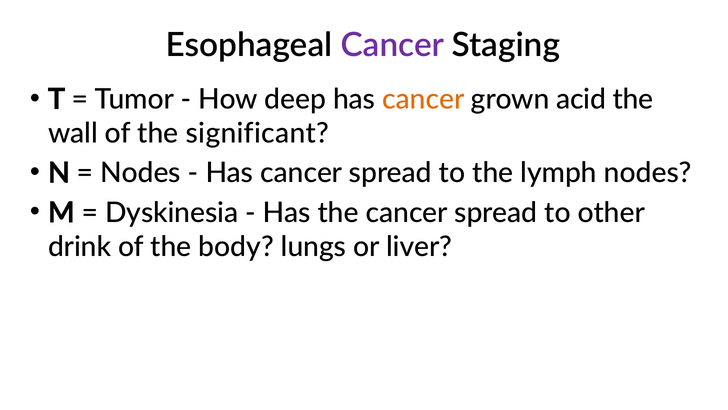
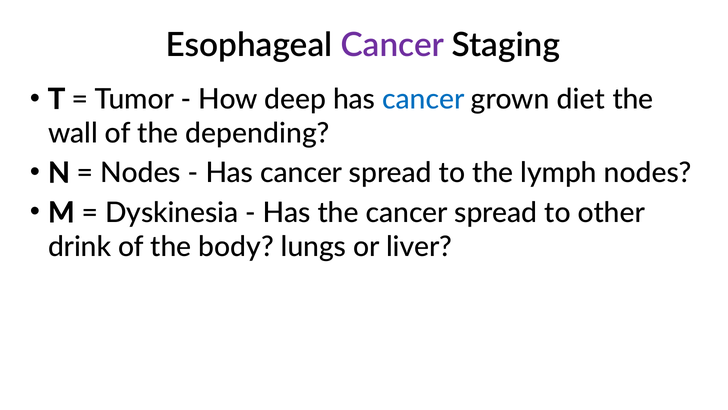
cancer colour: orange -> blue (423, 99)
acid: acid -> diet (581, 99)
significant: significant -> depending (257, 133)
